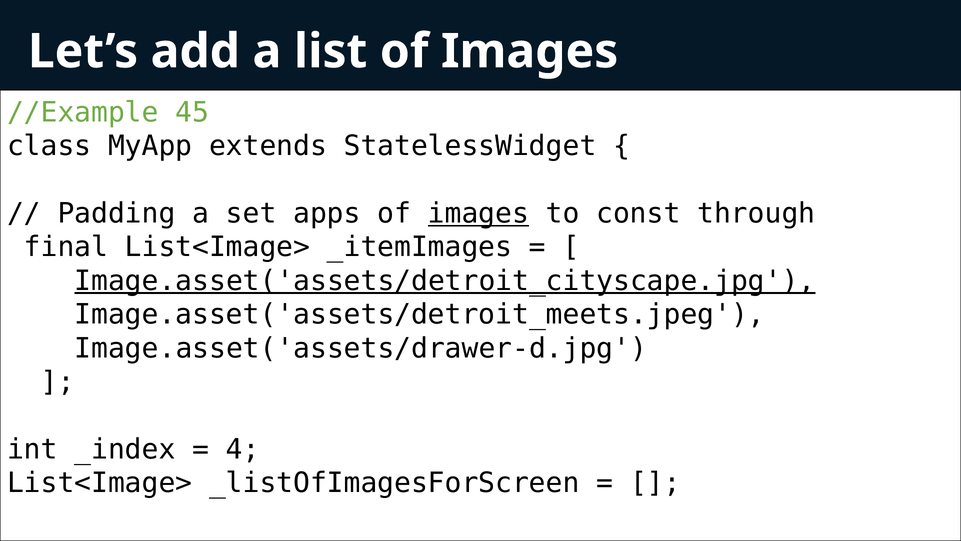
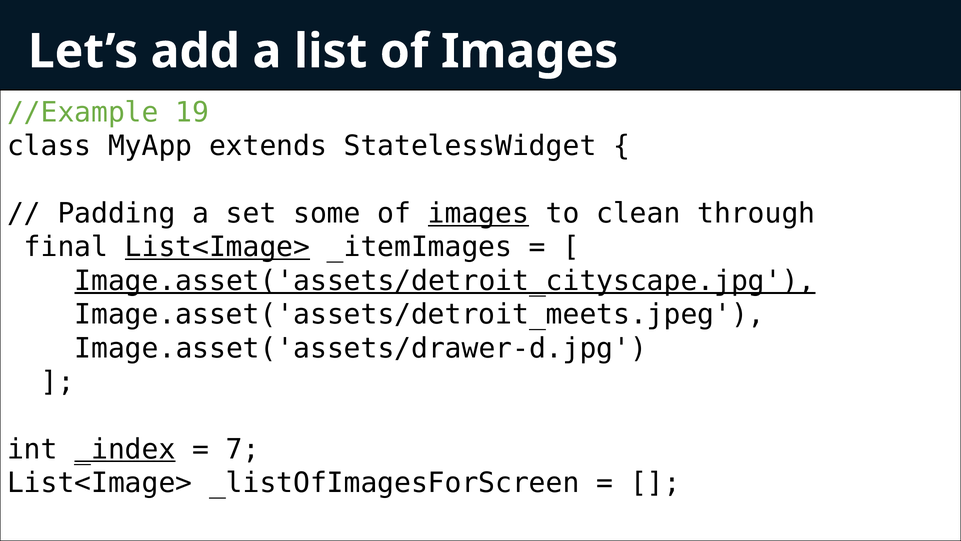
45: 45 -> 19 (192, 112)
apps: apps -> some (327, 213)
const: const -> clean (638, 213)
List<Image> underline: none -> present (218, 247)
_index underline: none -> present (125, 449)
4: 4 -> 7 (243, 449)
